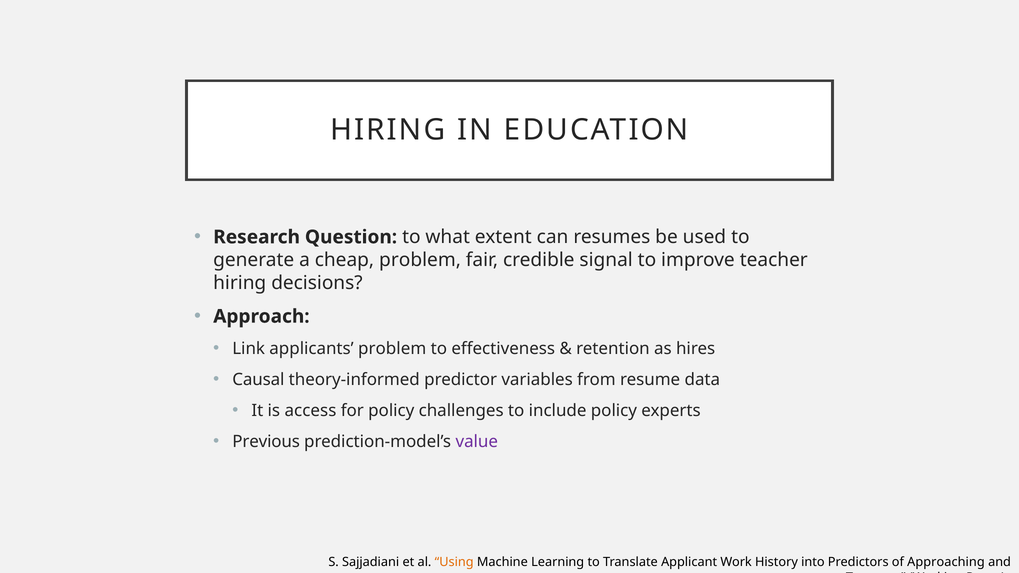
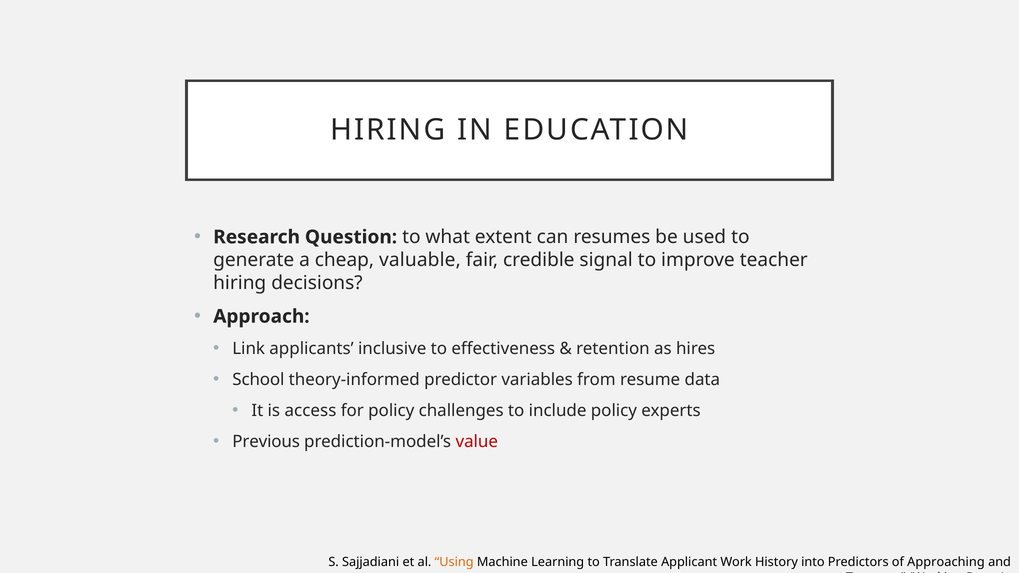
cheap problem: problem -> valuable (420, 260)
applicants problem: problem -> inclusive (392, 349)
Causal: Causal -> School (258, 380)
value colour: purple -> red (477, 442)
